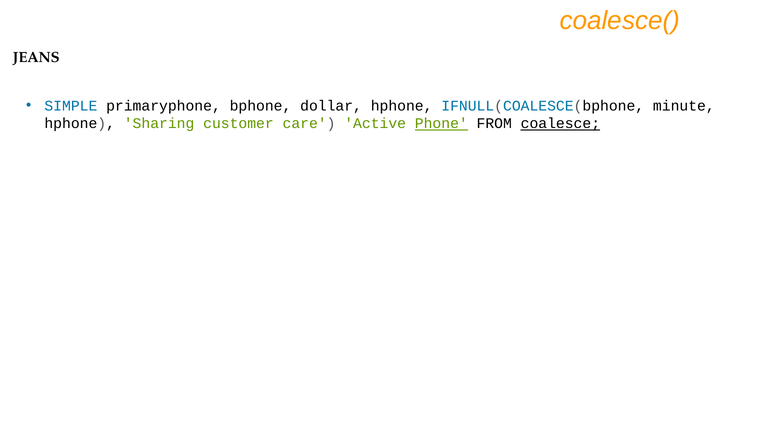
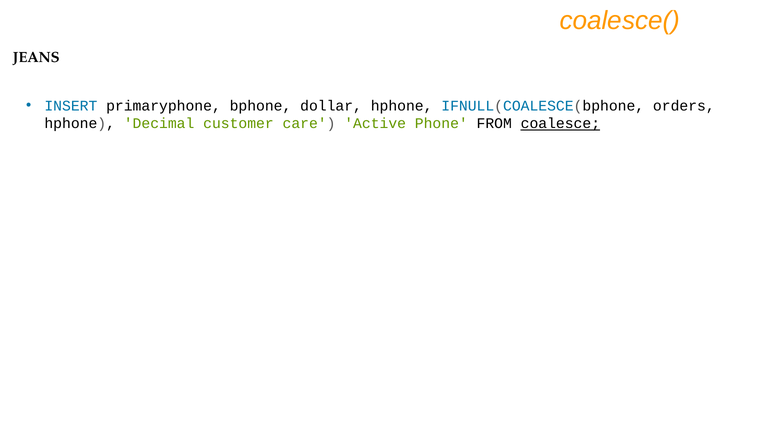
SIMPLE: SIMPLE -> INSERT (71, 106)
minute: minute -> orders (684, 106)
Sharing: Sharing -> Decimal (159, 124)
Phone underline: present -> none (441, 124)
